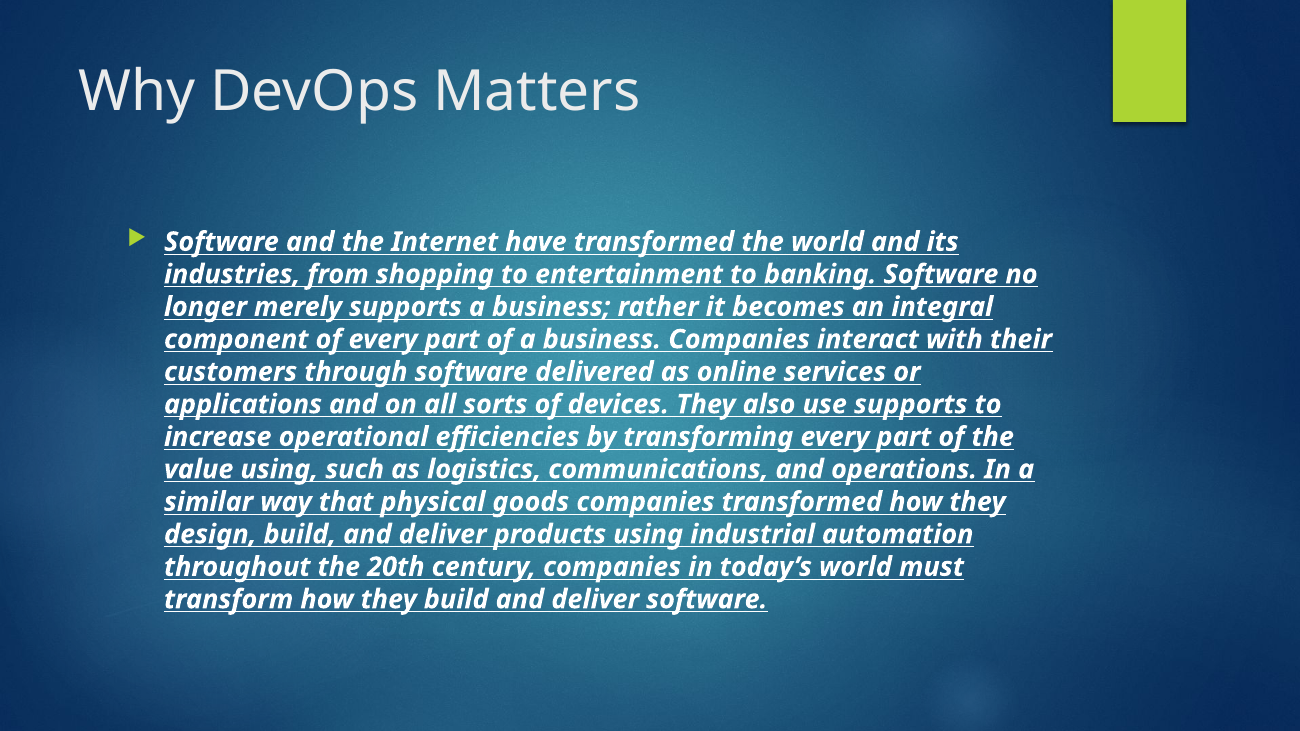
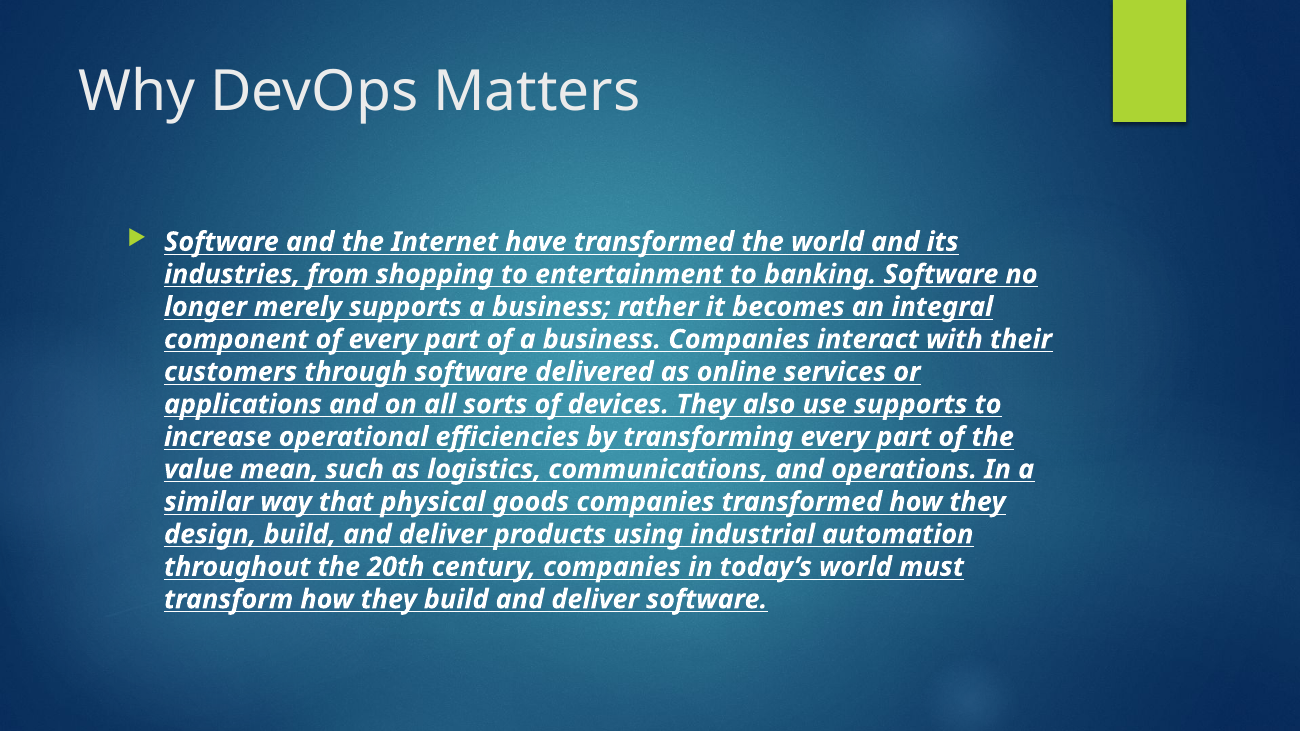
value using: using -> mean (279, 470)
